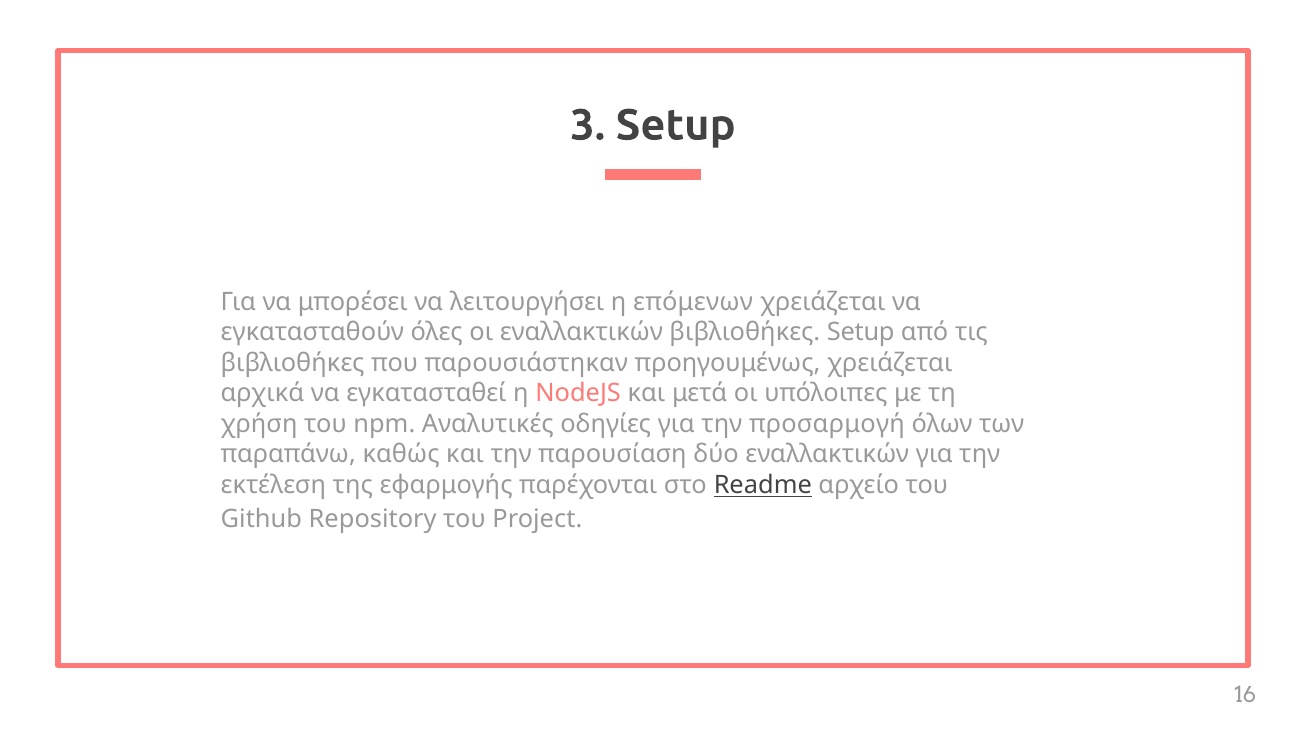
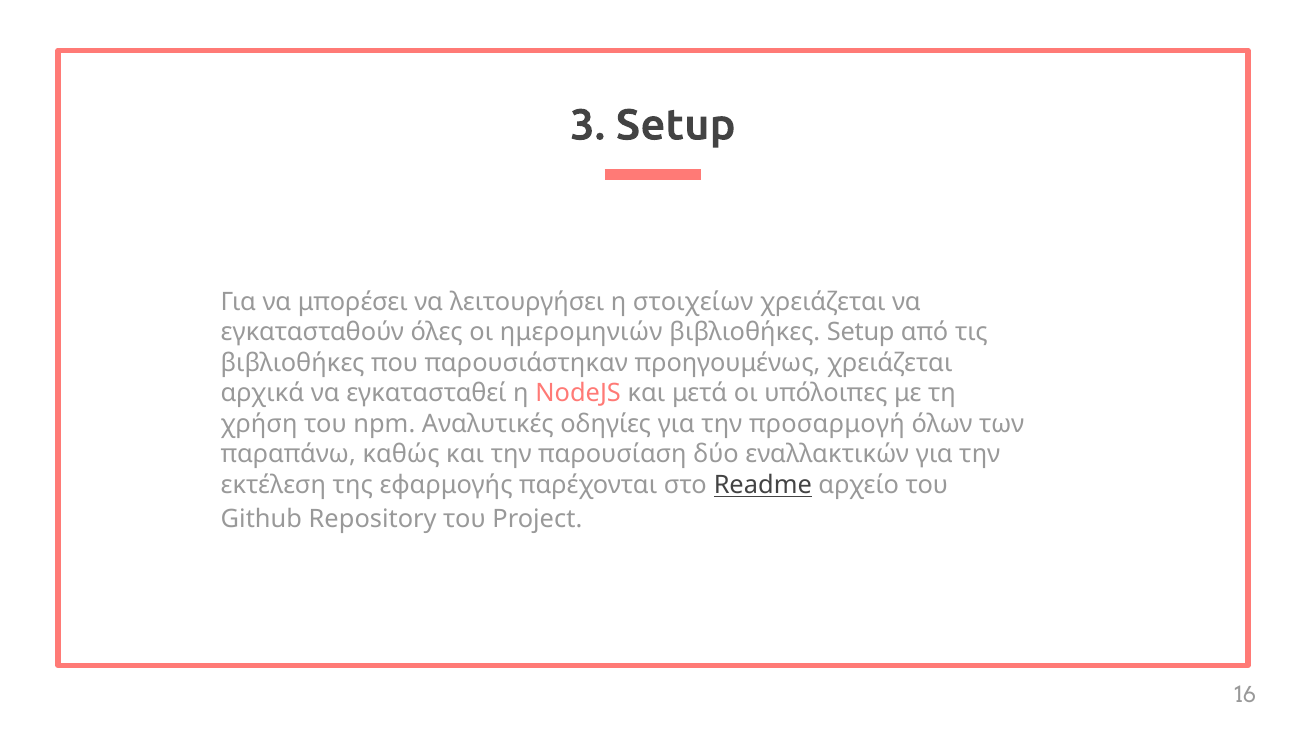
επόμενων: επόμενων -> στοιχείων (693, 302)
οι εναλλακτικών: εναλλακτικών -> ημερομηνιών (581, 333)
